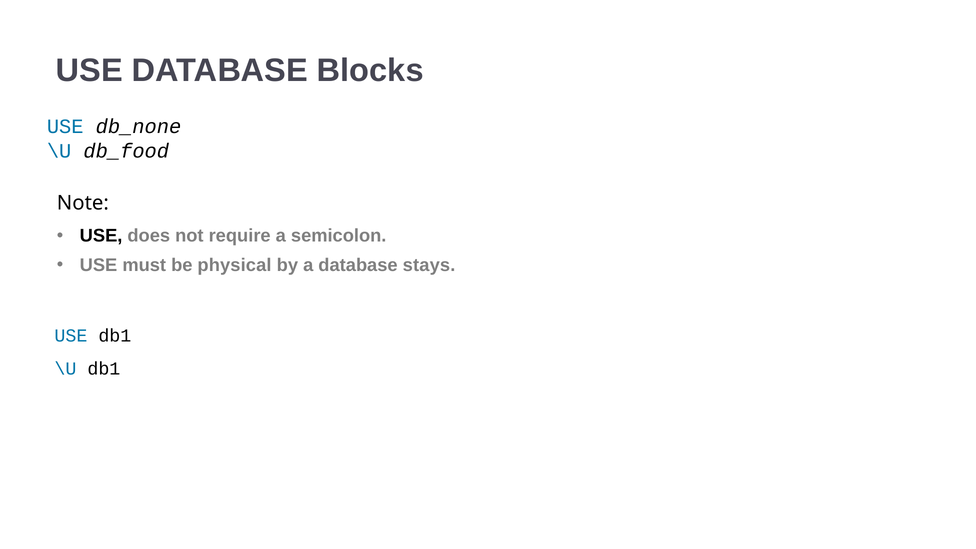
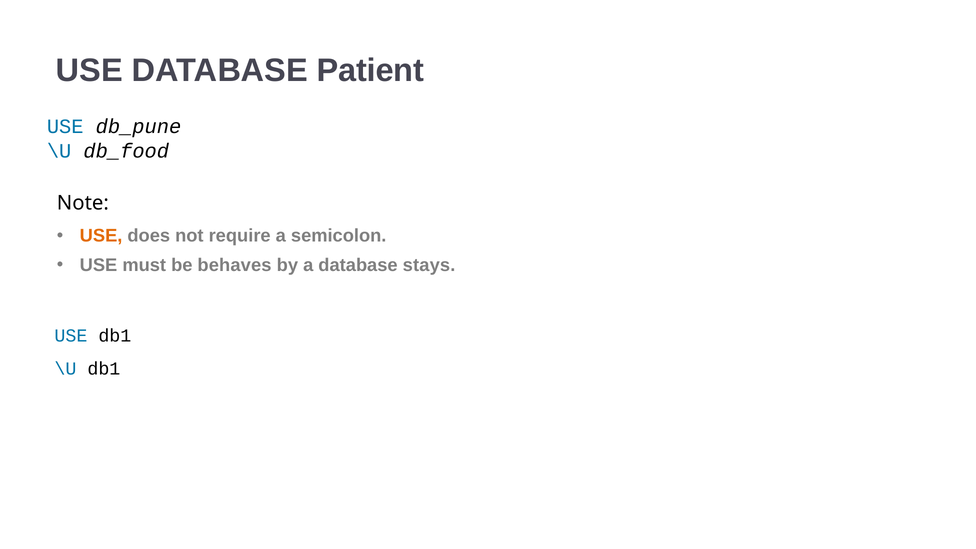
Blocks: Blocks -> Patient (370, 71)
db_none: db_none -> db_pune (138, 126)
USE colour: black -> orange (101, 236)
physical: physical -> behaves (234, 265)
